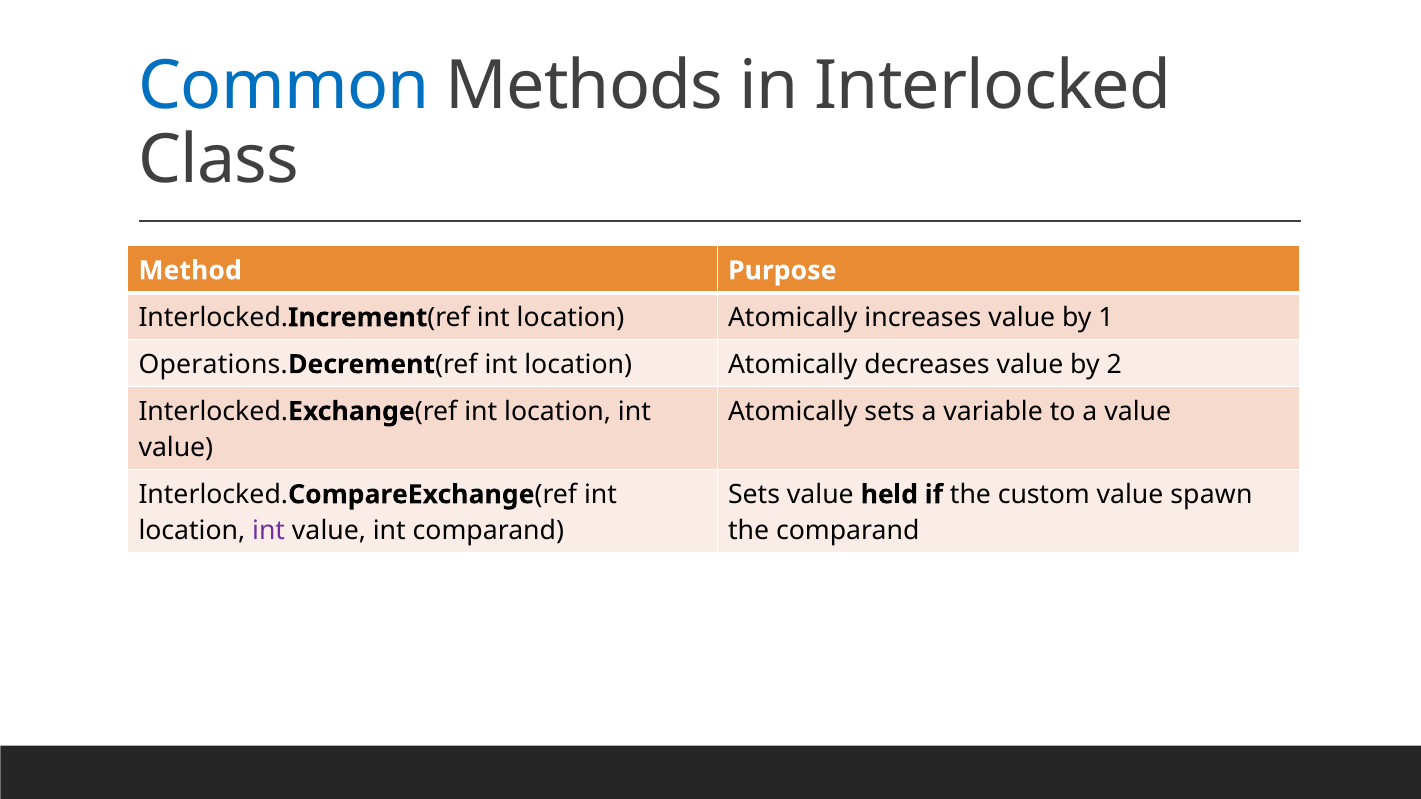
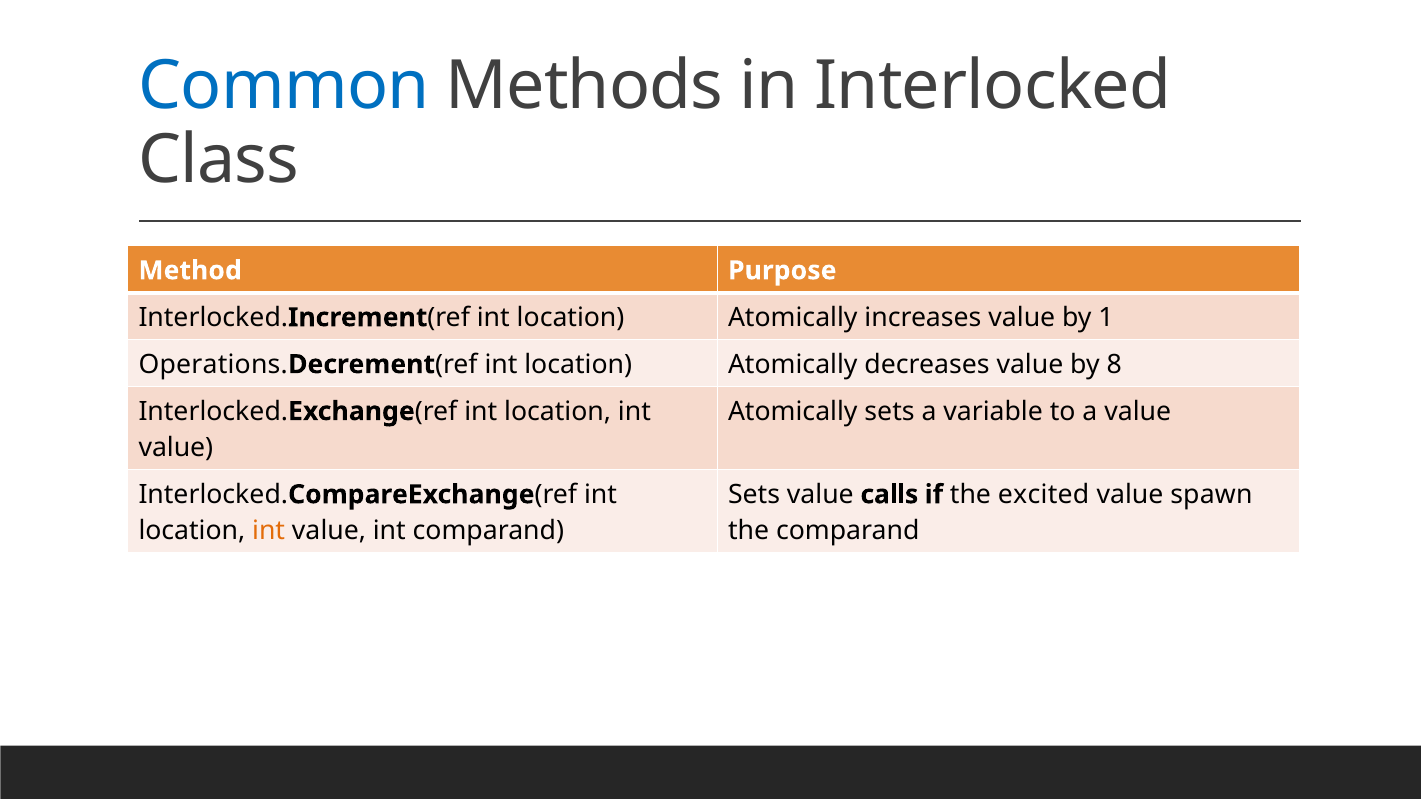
2: 2 -> 8 (1114, 365)
held: held -> calls (889, 495)
custom: custom -> excited (1044, 495)
int colour: purple -> orange (269, 531)
